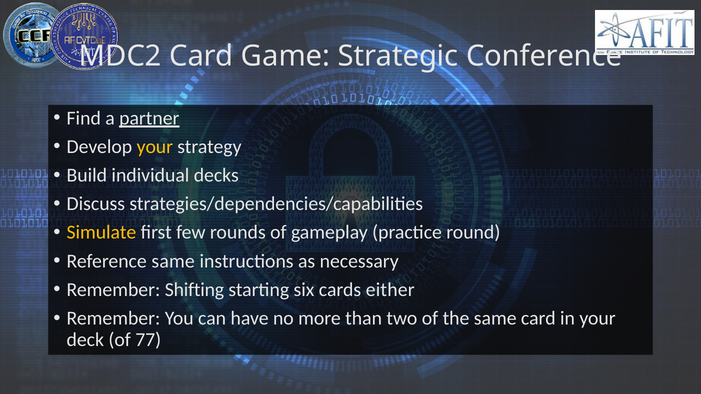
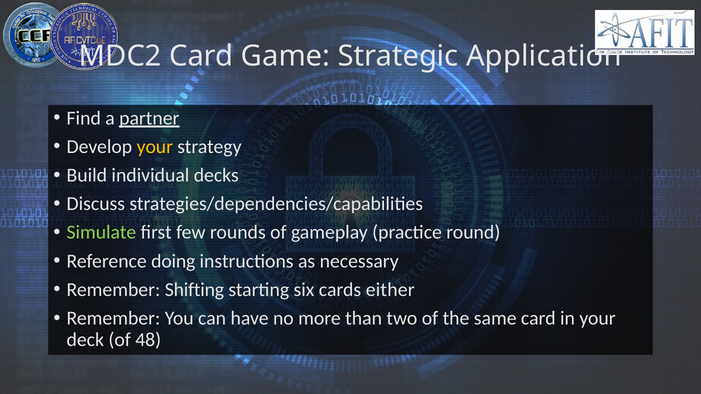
Conference: Conference -> Application (544, 56)
Simulate colour: yellow -> light green (101, 233)
Reference same: same -> doing (173, 261)
77: 77 -> 48 (148, 340)
